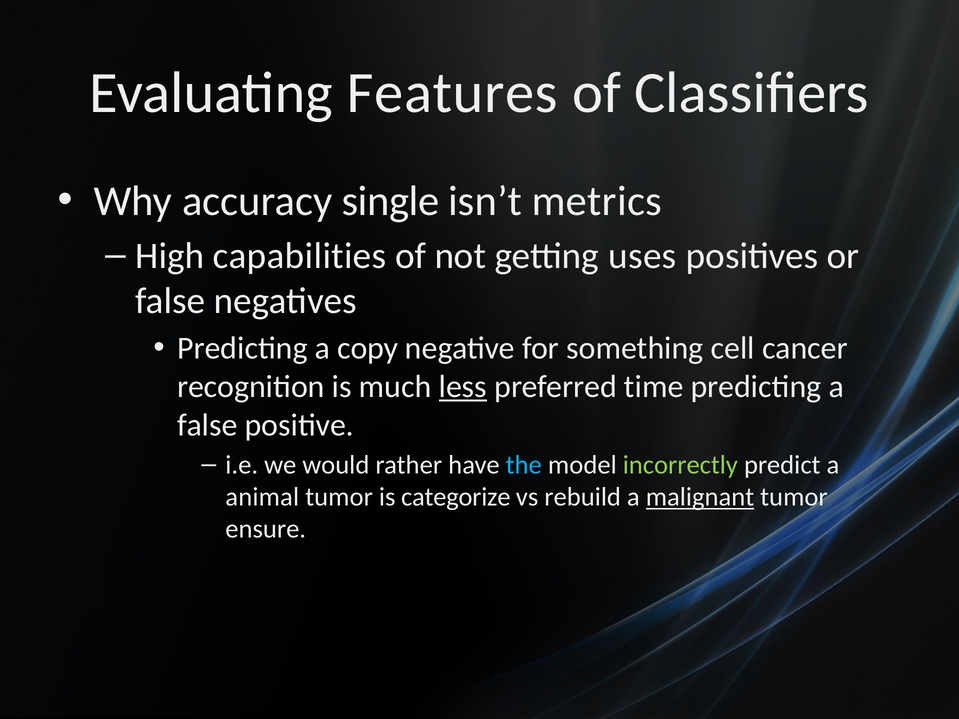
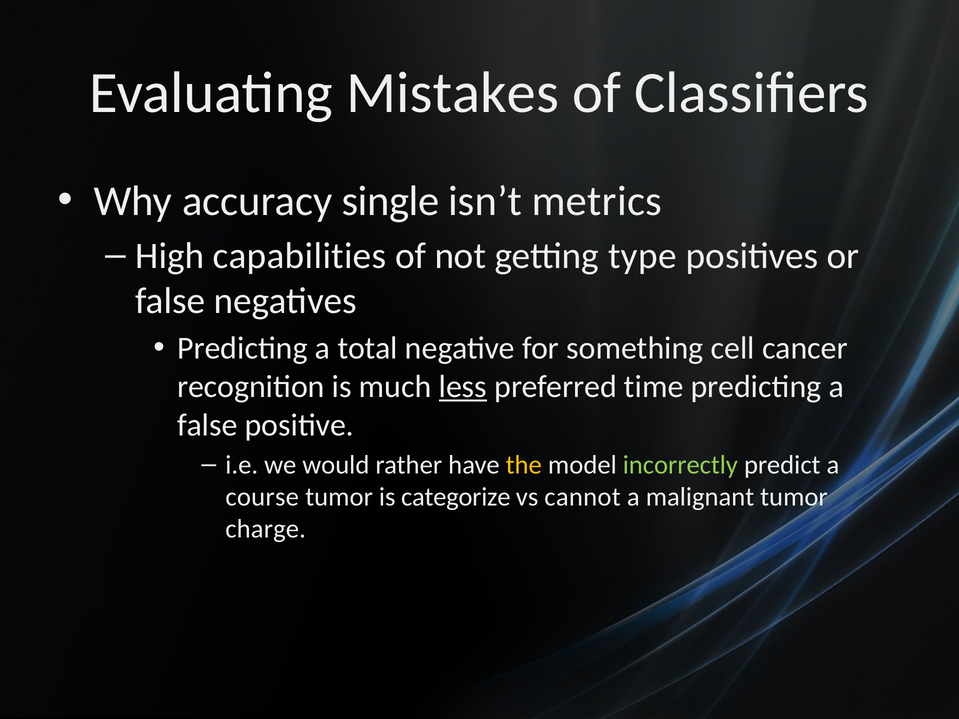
Features: Features -> Mistakes (453, 93)
uses: uses -> type (642, 256)
copy: copy -> total (368, 348)
the colour: light blue -> yellow (524, 465)
animal: animal -> course (262, 497)
rebuild: rebuild -> cannot (583, 497)
malignant underline: present -> none (700, 497)
ensure: ensure -> charge (266, 529)
